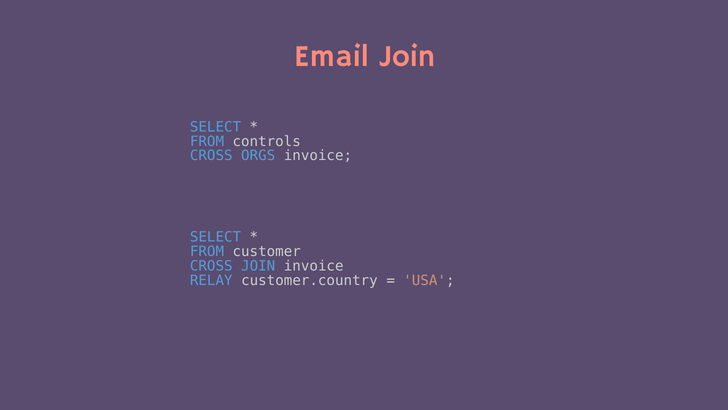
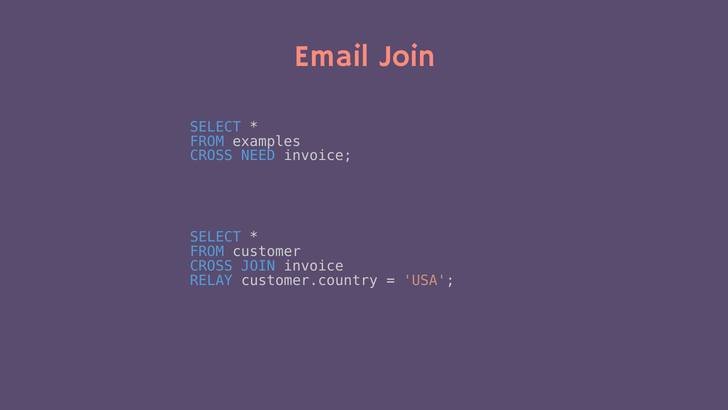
controls: controls -> examples (267, 141)
ORGS: ORGS -> NEED (258, 156)
